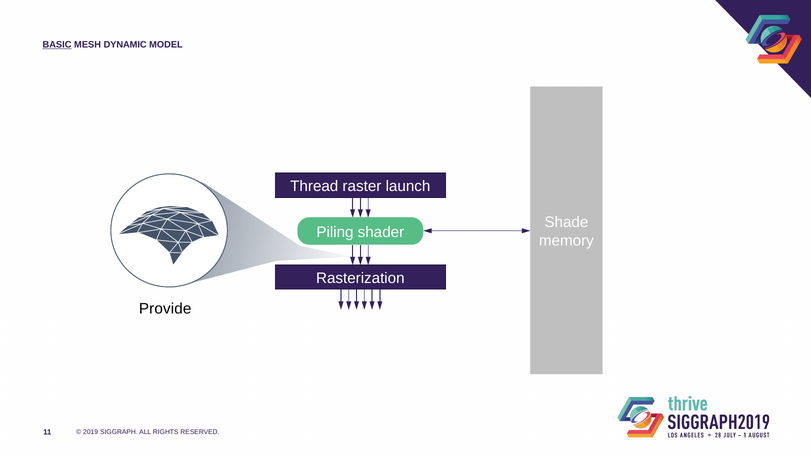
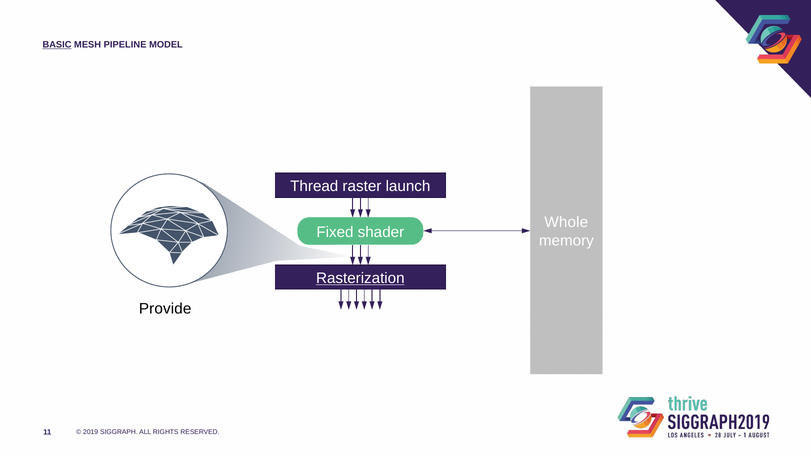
DYNAMIC: DYNAMIC -> PIPELINE (125, 45)
Shade: Shade -> Whole (566, 222)
Piling: Piling -> Fixed (335, 232)
Rasterization underline: none -> present (360, 278)
